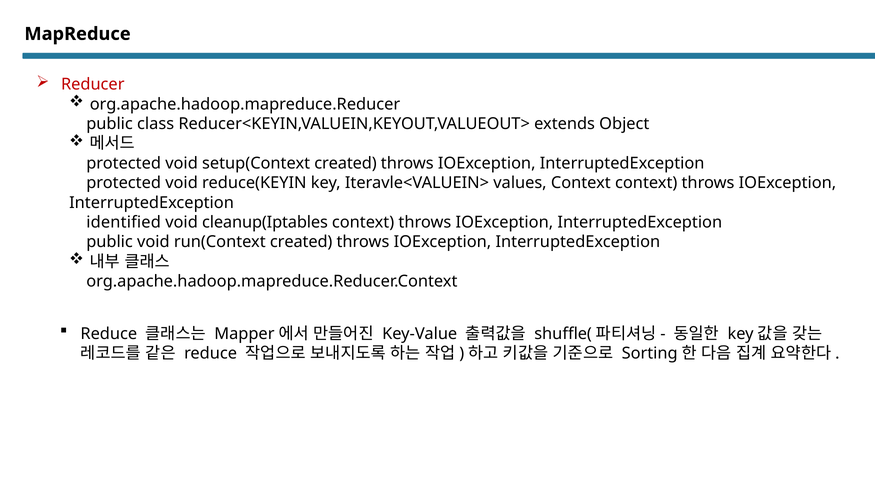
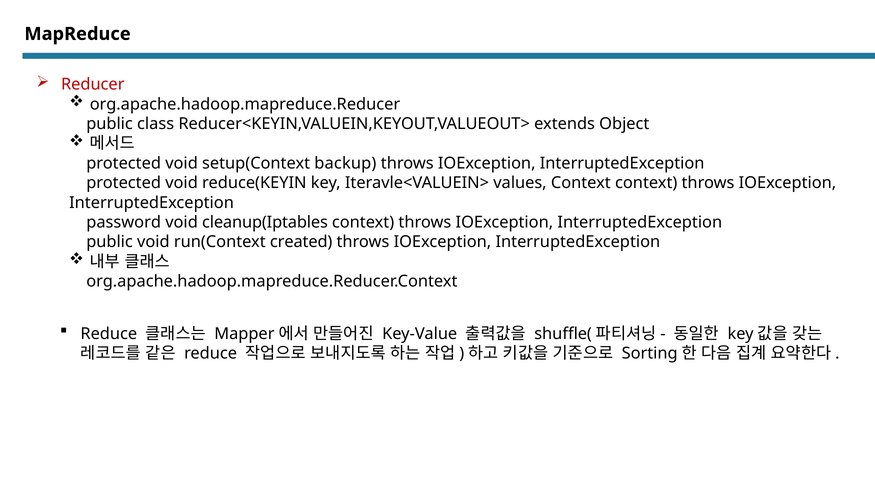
setup(Context created: created -> backup (345, 163)
identified: identified -> password (124, 222)
